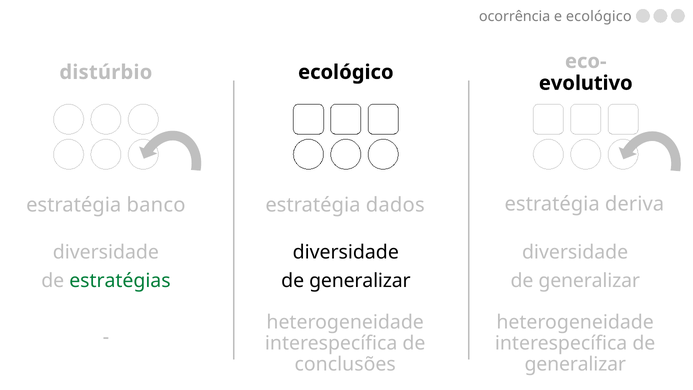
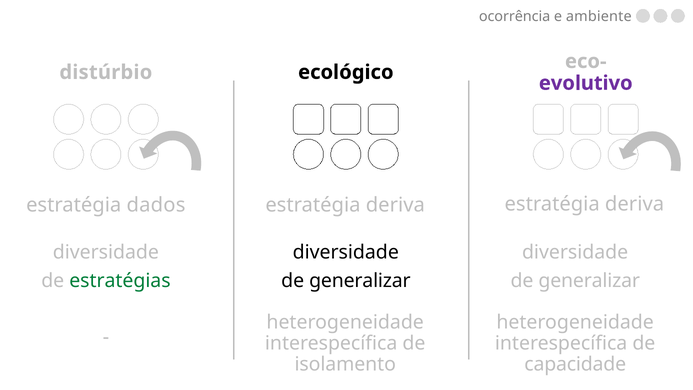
e ecológico: ecológico -> ambiente (599, 16)
evolutivo colour: black -> purple (586, 83)
banco: banco -> dados (156, 205)
dados: dados -> deriva (395, 205)
conclusões: conclusões -> isolamento (345, 364)
generalizar: generalizar -> capacidade (575, 364)
